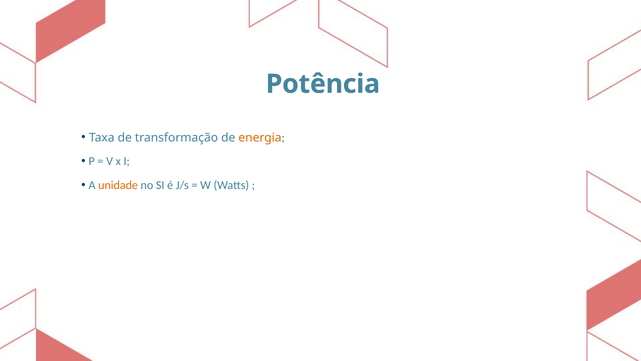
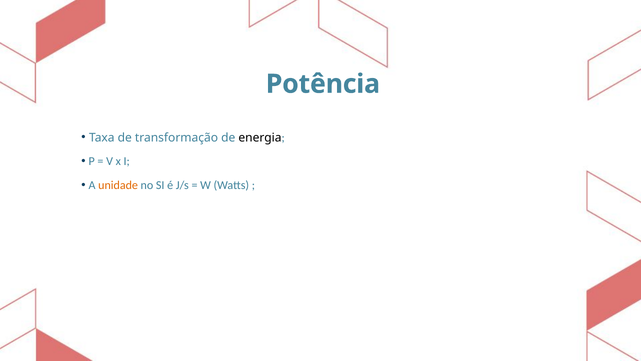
energia colour: orange -> black (260, 137)
